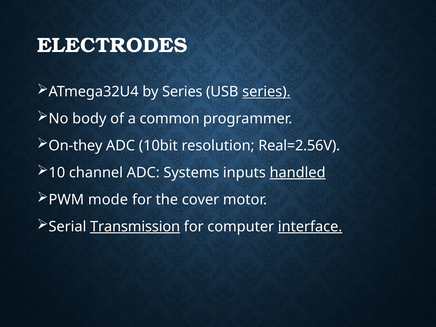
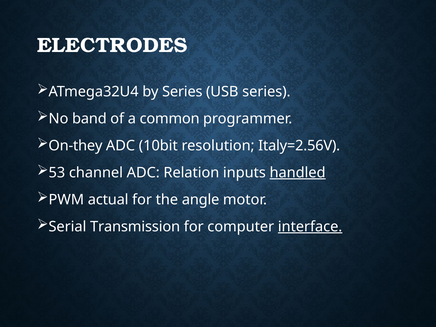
series underline: present -> none (266, 92)
body: body -> band (89, 119)
Real=2.56V: Real=2.56V -> Italy=2.56V (299, 146)
10: 10 -> 53 (57, 173)
Systems: Systems -> Relation (191, 173)
mode: mode -> actual (108, 200)
cover: cover -> angle (201, 200)
Transmission underline: present -> none (135, 227)
